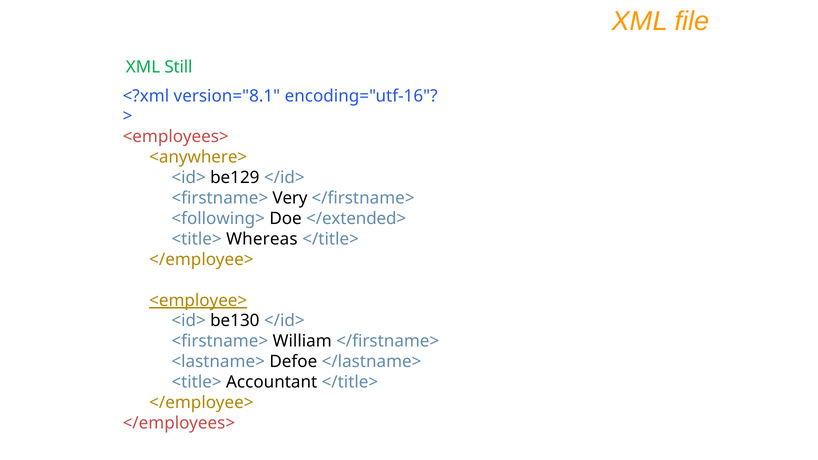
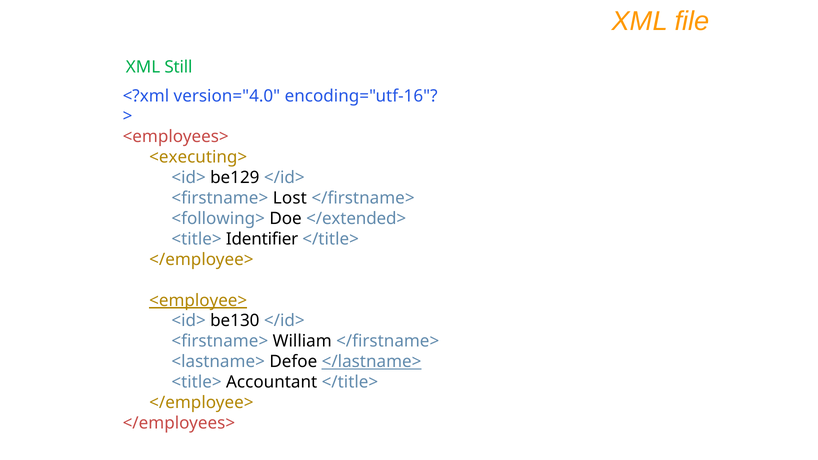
version="8.1: version="8.1 -> version="4.0 (227, 96)
<anywhere>: <anywhere> -> <executing> (198, 157)
Very: Very -> Lost (290, 198)
Whereas: Whereas -> Identifier (262, 239)
</lastname> underline: none -> present (372, 362)
